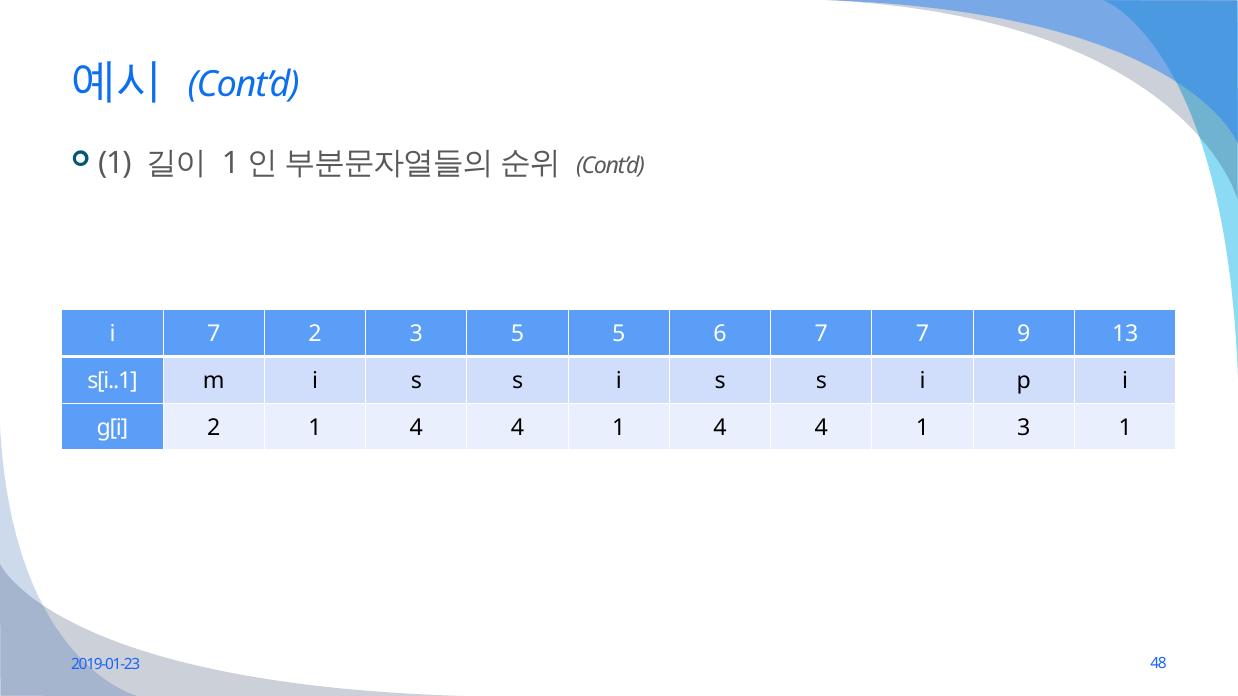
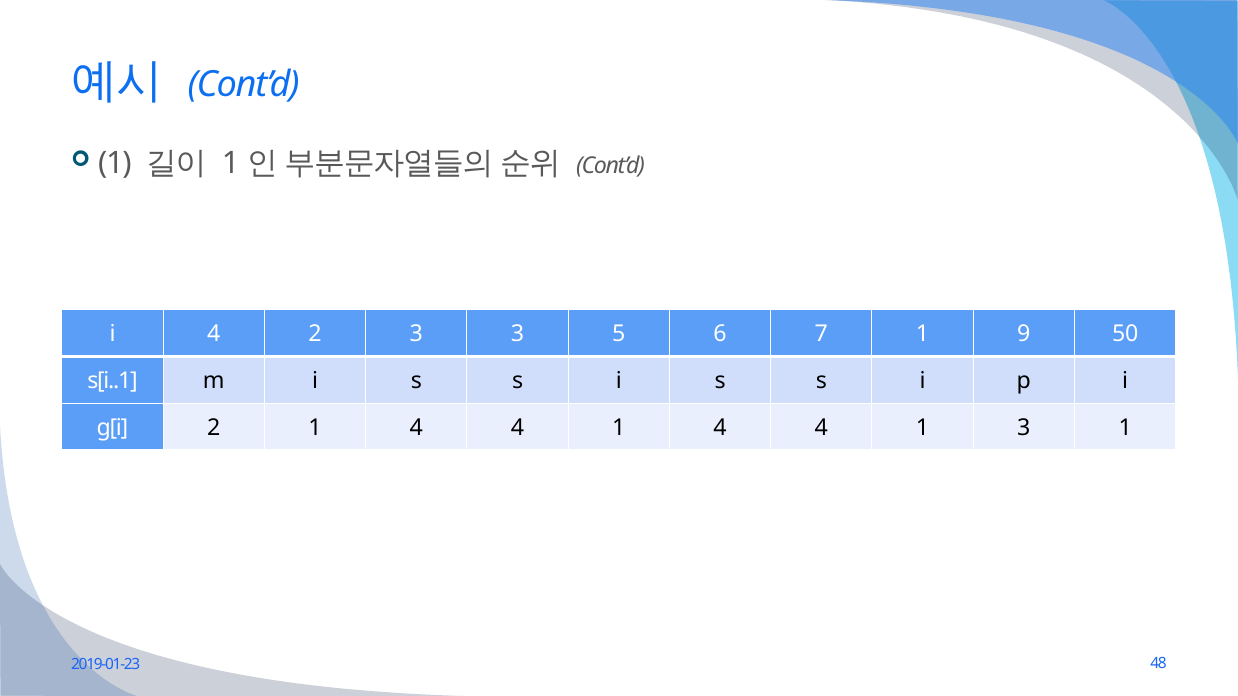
i 7: 7 -> 4 (214, 334)
3 5: 5 -> 3 (518, 334)
7 7: 7 -> 1 (923, 334)
13: 13 -> 50 (1125, 334)
